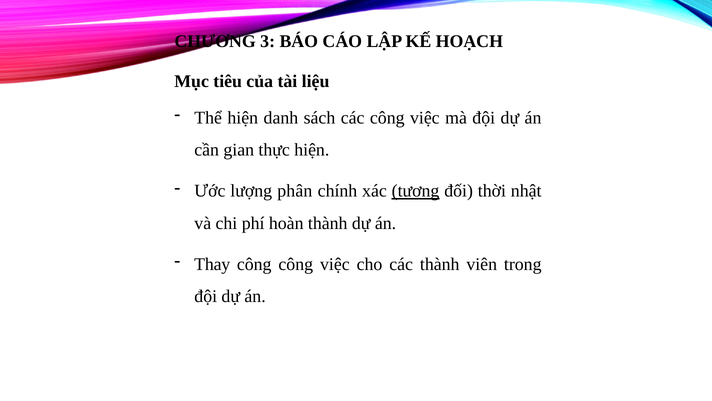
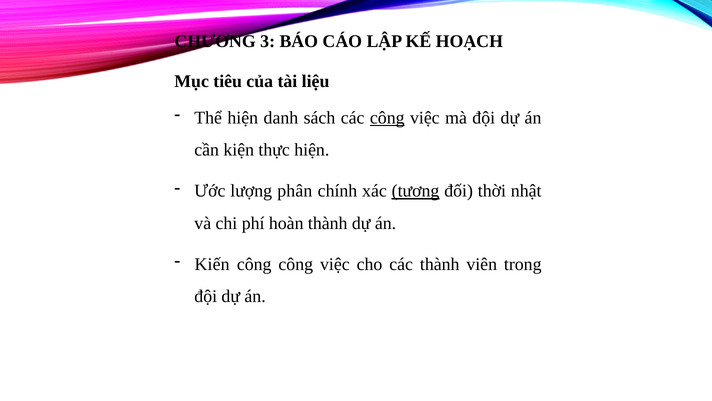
công underline: none -> present (387, 118)
gian: gian -> kiện (239, 150)
Thay: Thay -> Kiến (212, 264)
